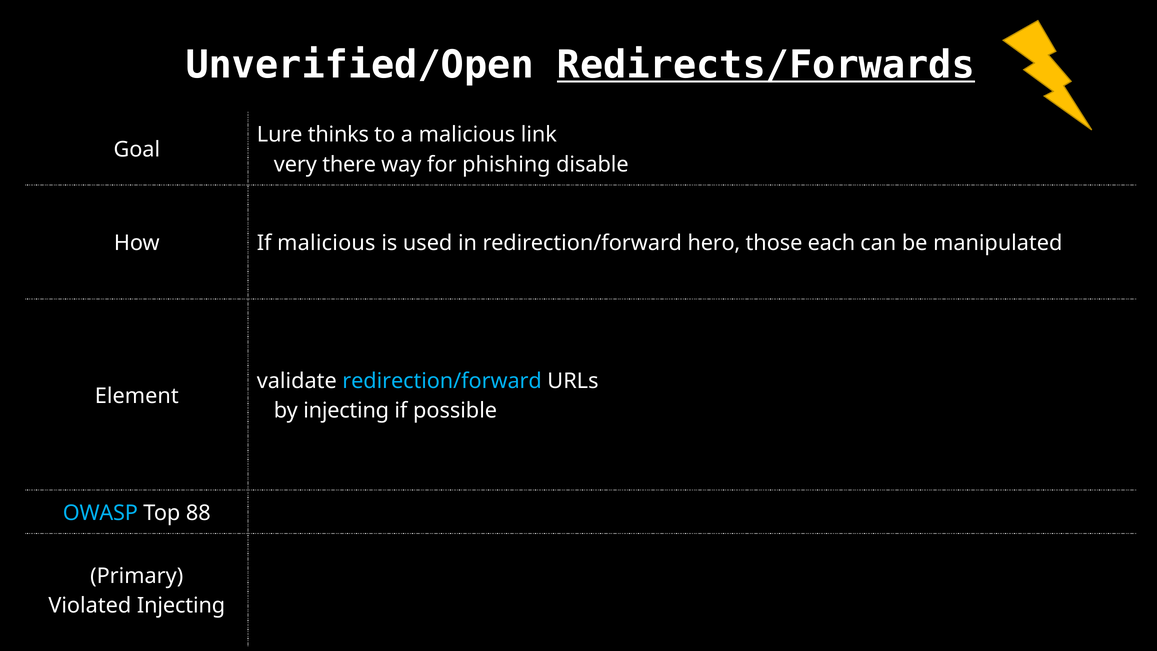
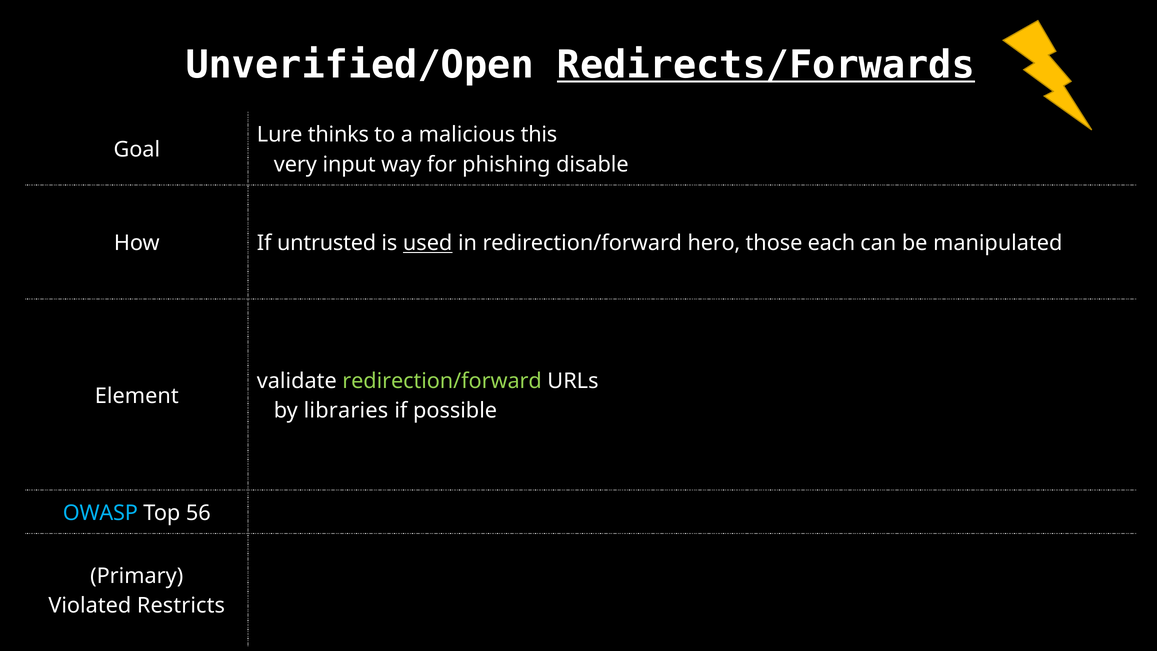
link: link -> this (539, 135)
there: there -> input (349, 164)
If malicious: malicious -> untrusted (327, 243)
used underline: none -> present (428, 243)
redirection/forward colour: light blue -> light green (442, 381)
by injecting: injecting -> libraries (346, 410)
88: 88 -> 56 (198, 513)
Violated Injecting: Injecting -> Restricts (181, 605)
